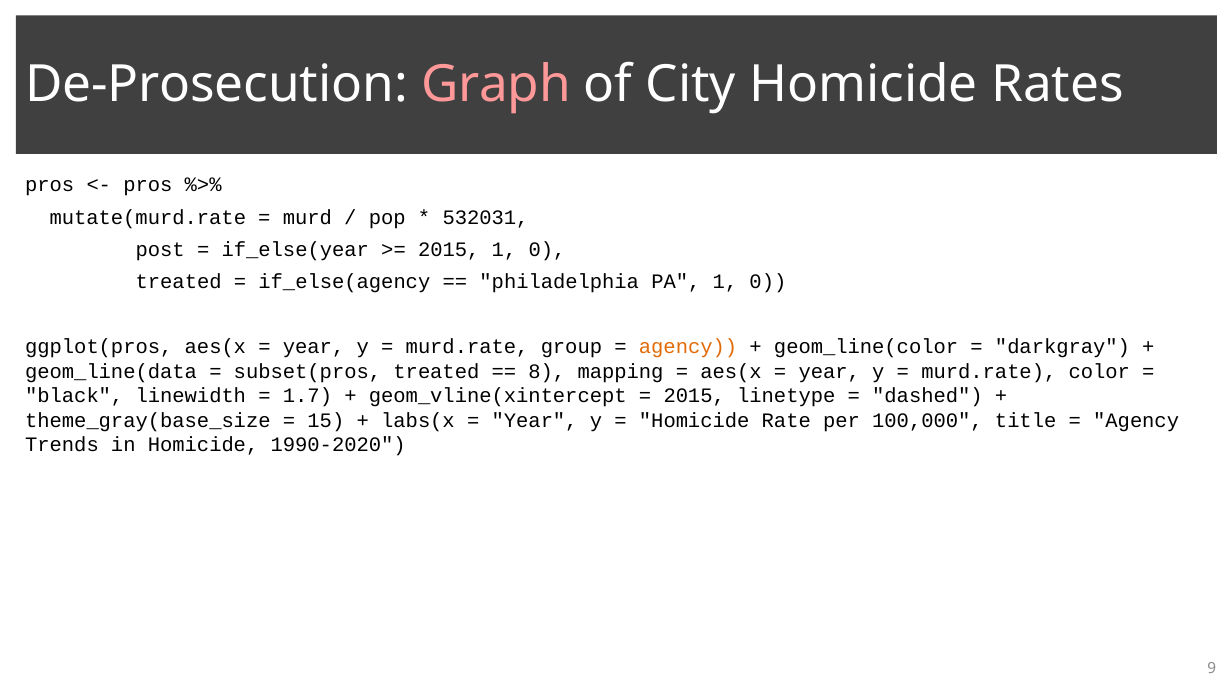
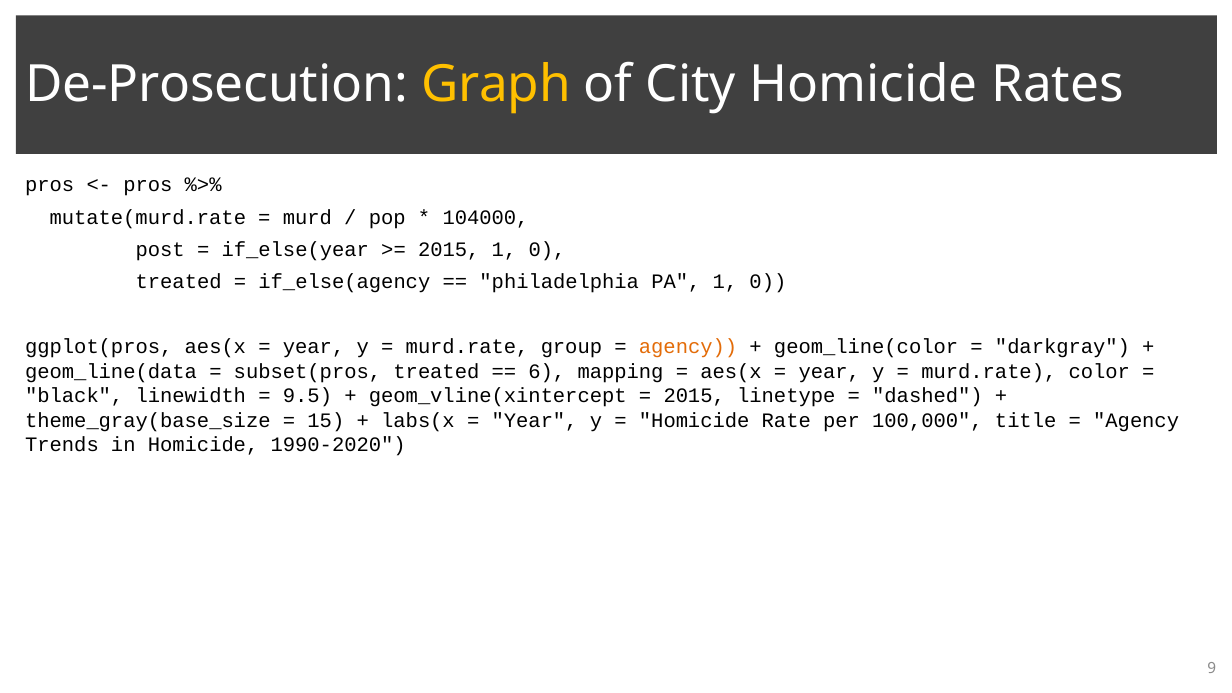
Graph colour: pink -> yellow (496, 84)
532031: 532031 -> 104000 (485, 217)
8: 8 -> 6 (547, 371)
1.7: 1.7 -> 9.5 (308, 396)
